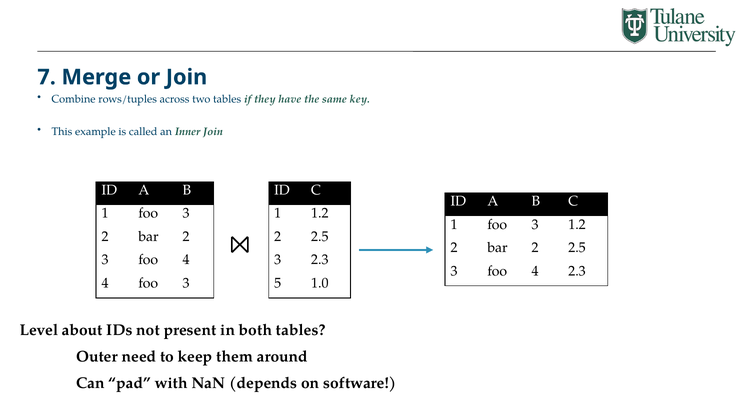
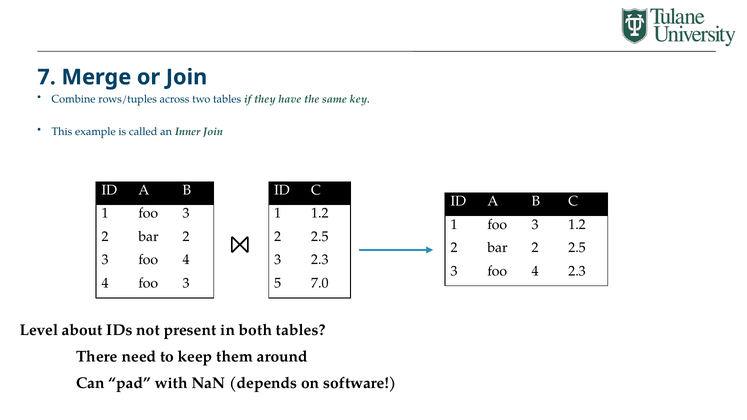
1.0: 1.0 -> 7.0 (320, 283)
Outer: Outer -> There (97, 357)
